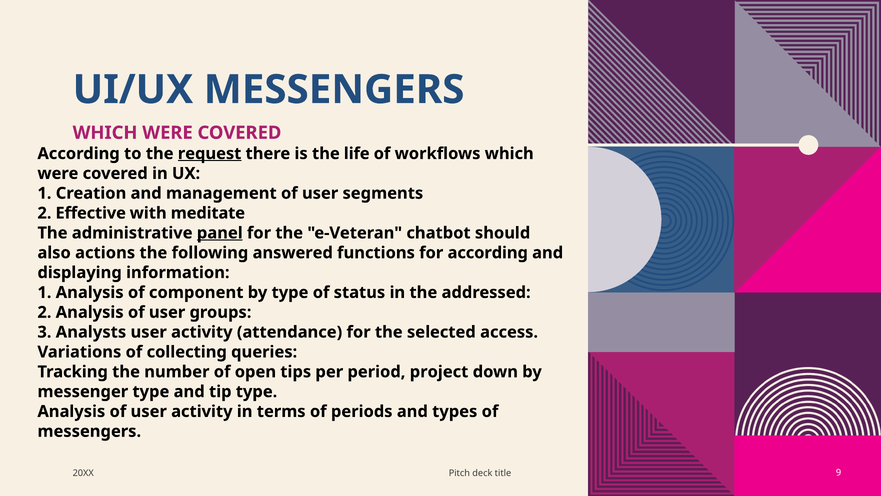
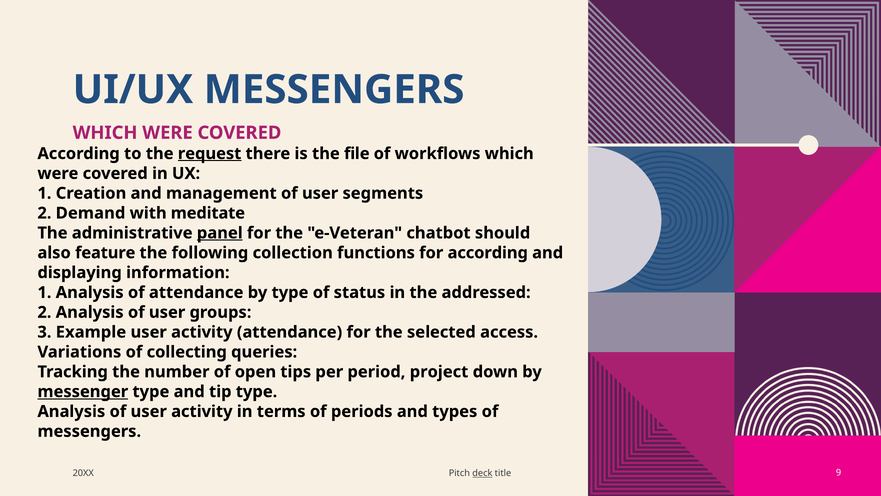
life: life -> file (357, 153)
Effective: Effective -> Demand (91, 213)
actions: actions -> feature (105, 253)
answered: answered -> collection (293, 253)
of component: component -> attendance (196, 292)
Analysts: Analysts -> Example (91, 332)
messenger underline: none -> present (83, 391)
deck underline: none -> present (482, 473)
